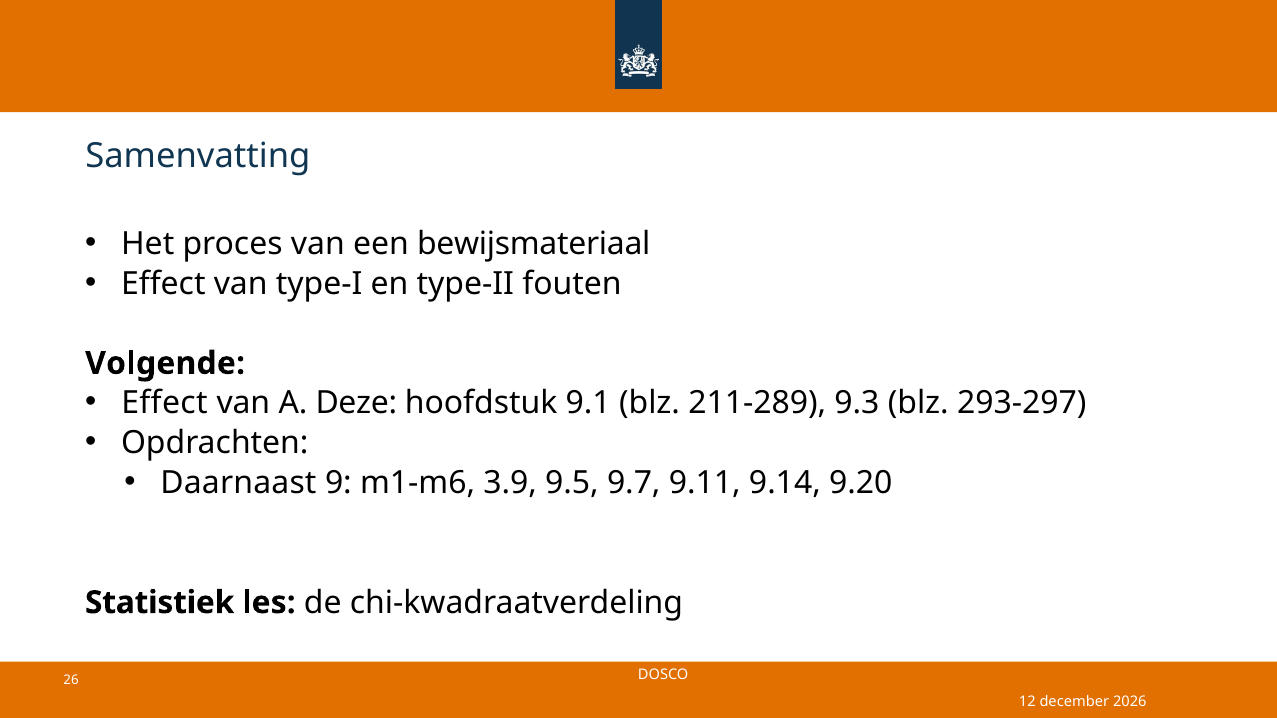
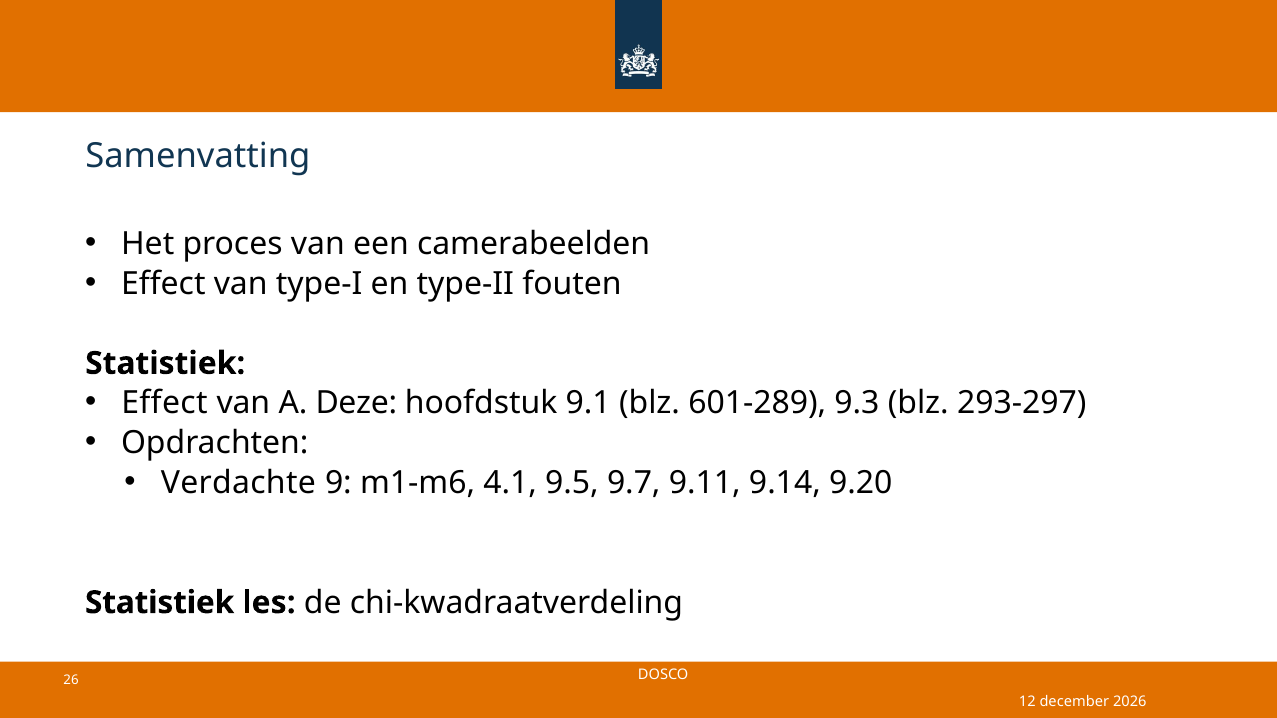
bewijsmateriaal: bewijsmateriaal -> camerabeelden (534, 244)
Volgende: Volgende -> Statistiek (165, 364)
211-289: 211-289 -> 601-289 (757, 403)
Daarnaast: Daarnaast -> Verdachte (238, 483)
3.9: 3.9 -> 4.1 (510, 483)
